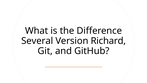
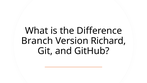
Several: Several -> Branch (37, 41)
